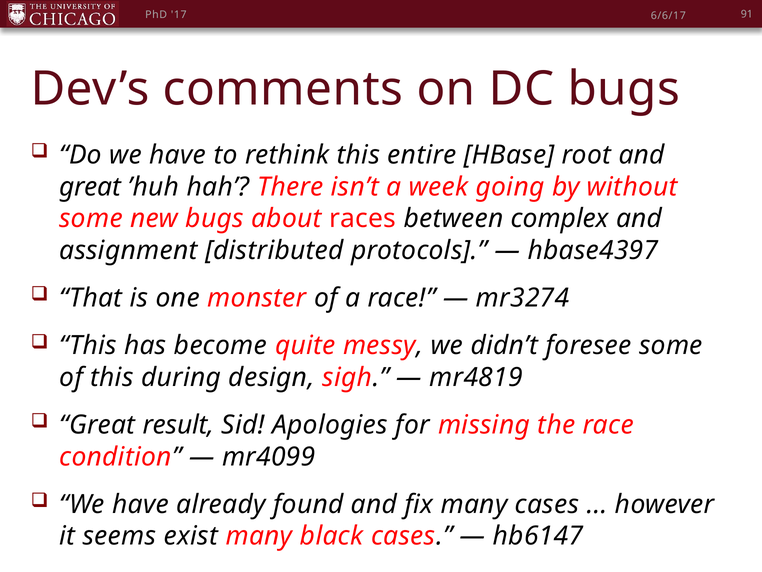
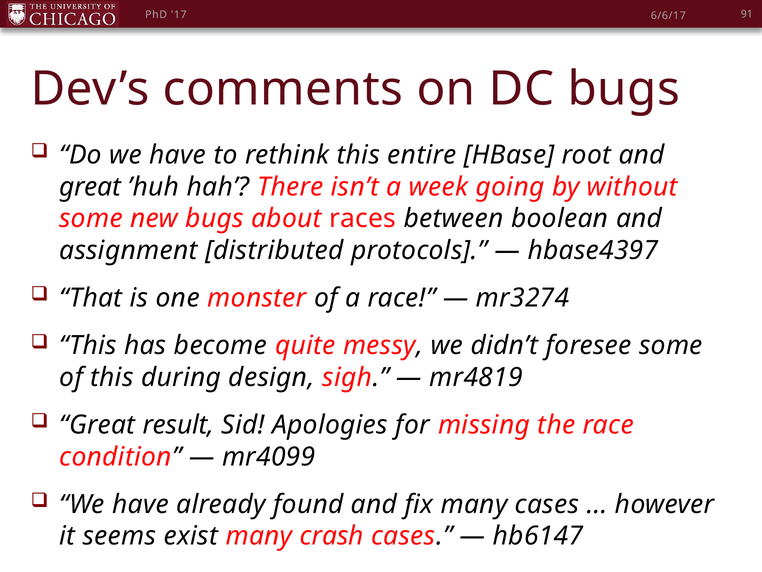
complex: complex -> boolean (560, 218)
black: black -> crash (332, 536)
